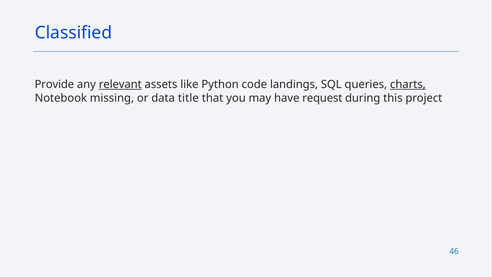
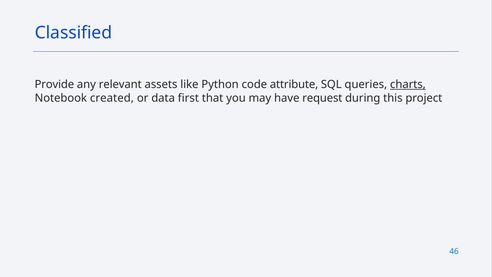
relevant underline: present -> none (120, 84)
landings: landings -> attribute (294, 84)
missing: missing -> created (112, 98)
title: title -> first (188, 98)
